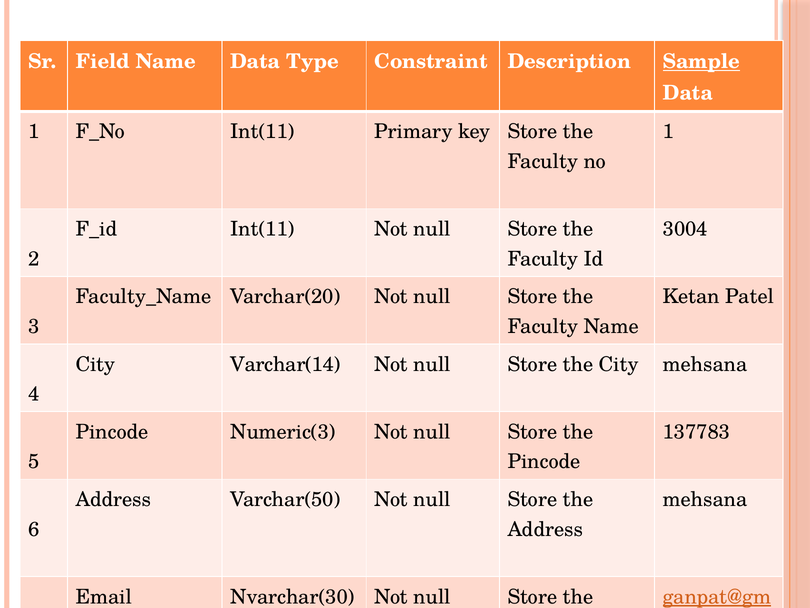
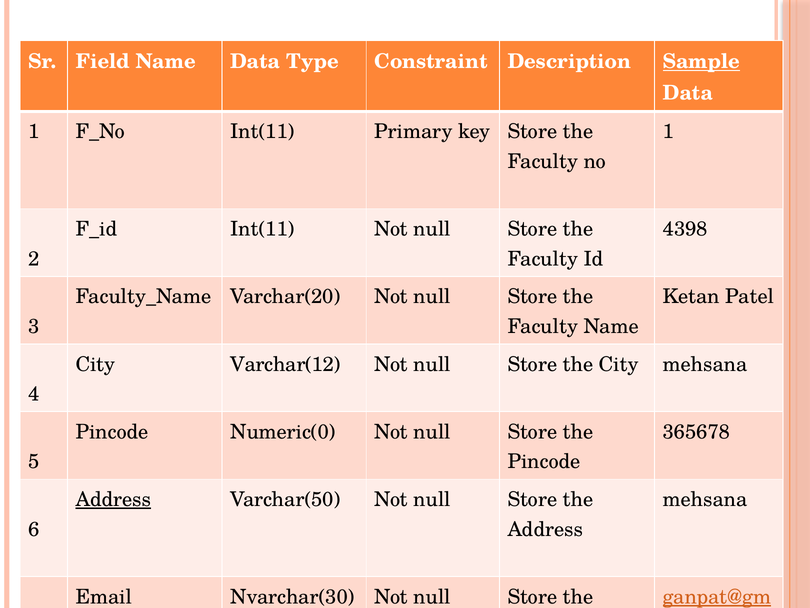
3004: 3004 -> 4398 (685, 229)
Varchar(14: Varchar(14 -> Varchar(12 (285, 364)
Numeric(3: Numeric(3 -> Numeric(0 (283, 432)
137783: 137783 -> 365678 (696, 432)
Address underline: none -> present (113, 499)
